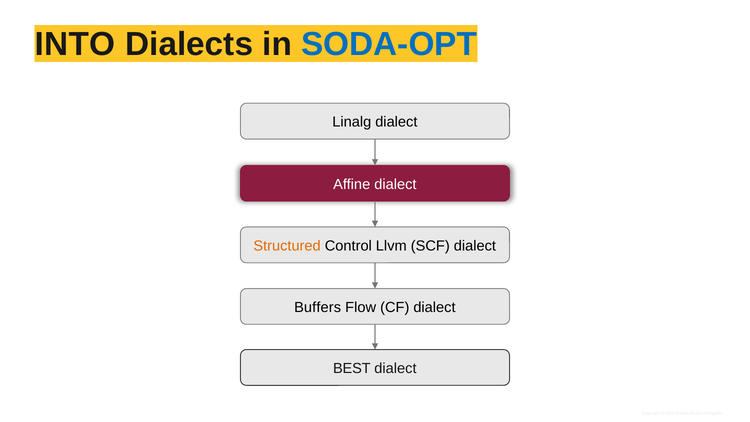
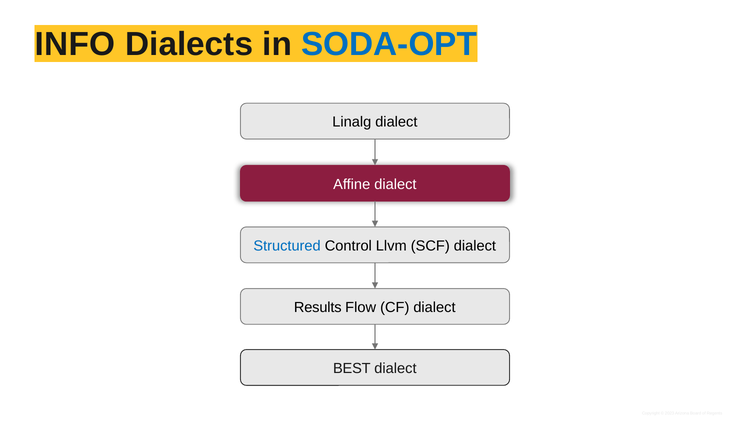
INTO: INTO -> INFO (75, 44)
Structured colour: orange -> blue (287, 246)
Buffers: Buffers -> Results (318, 307)
